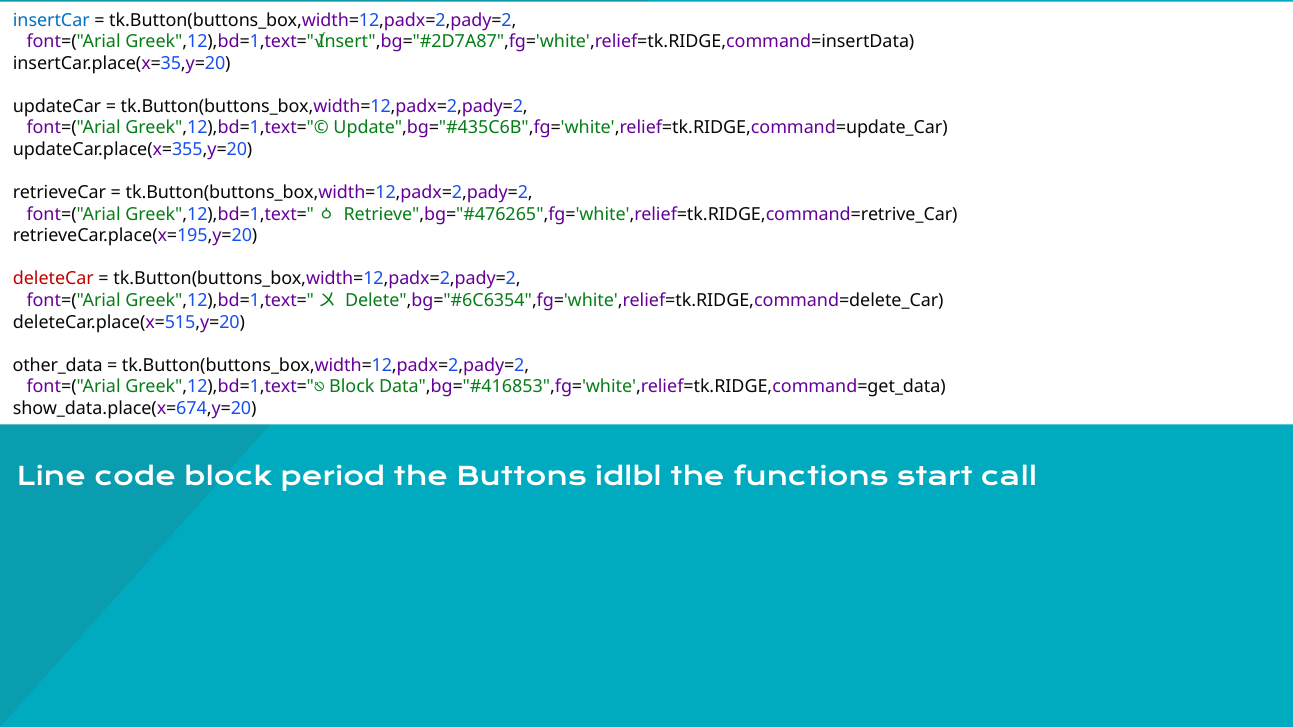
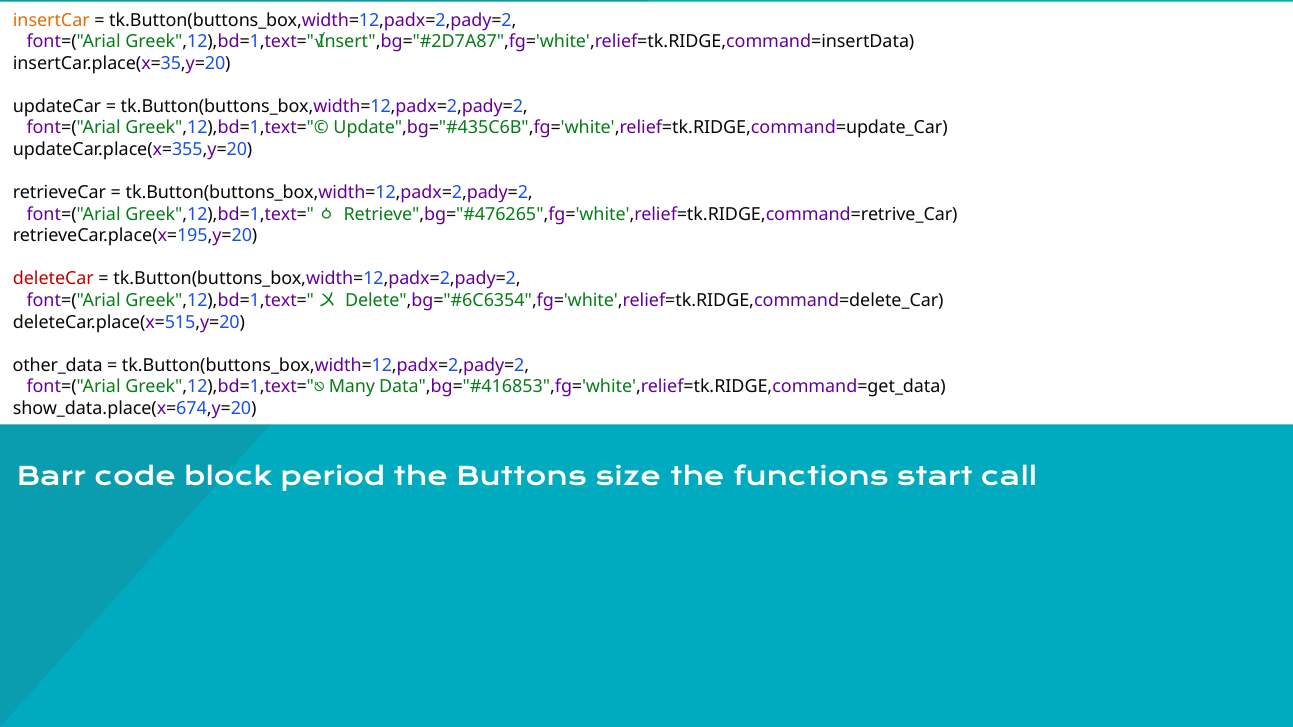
insertCar colour: blue -> orange (51, 20)
Greek",12),bd=1,text="⎋ Block: Block -> Many (352, 387)
Line: Line -> Barr (51, 477)
idlbl: idlbl -> size (628, 477)
